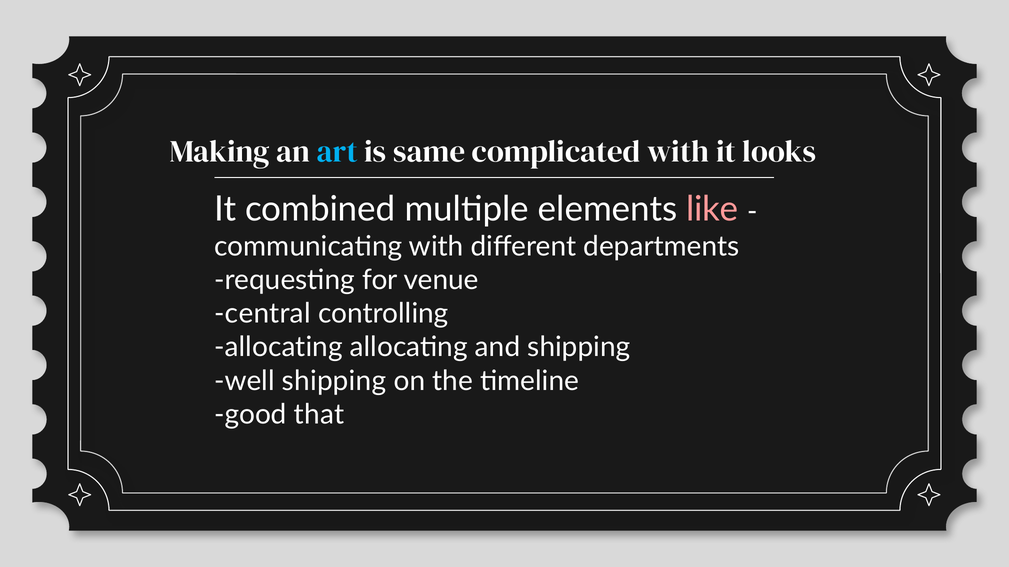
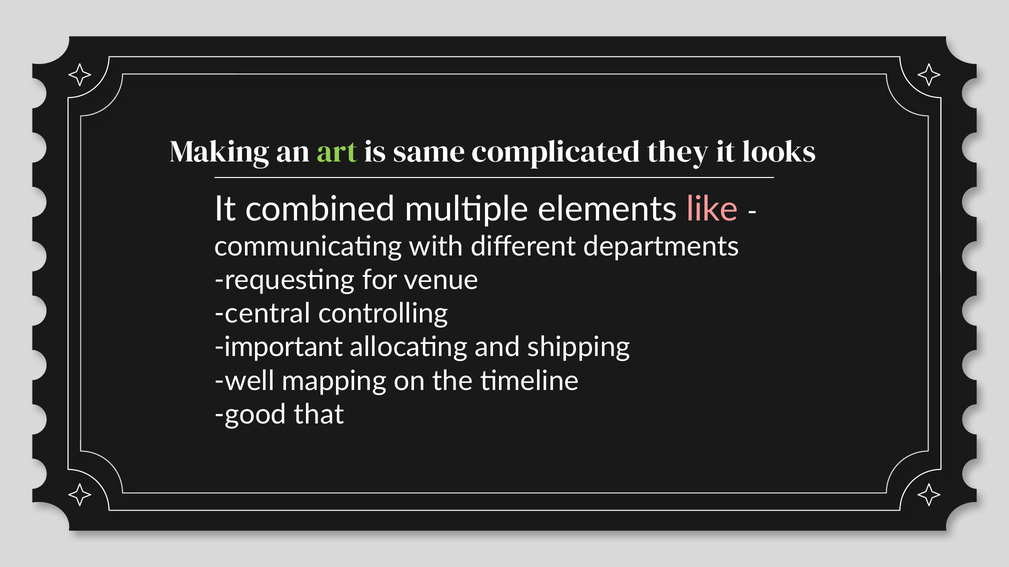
art colour: light blue -> light green (337, 152)
complicated with: with -> they (678, 152)
allocating: allocating -> important (279, 348)
well shipping: shipping -> mapping (334, 381)
